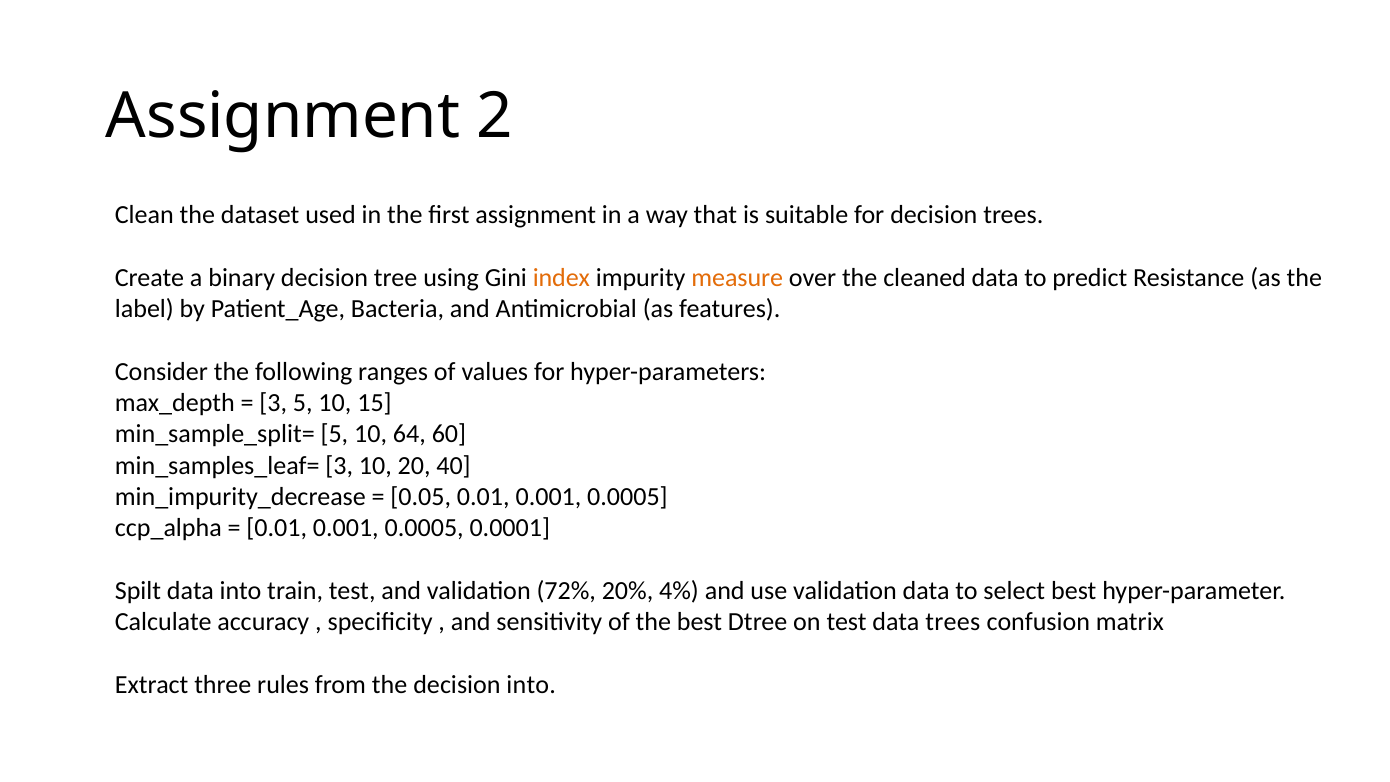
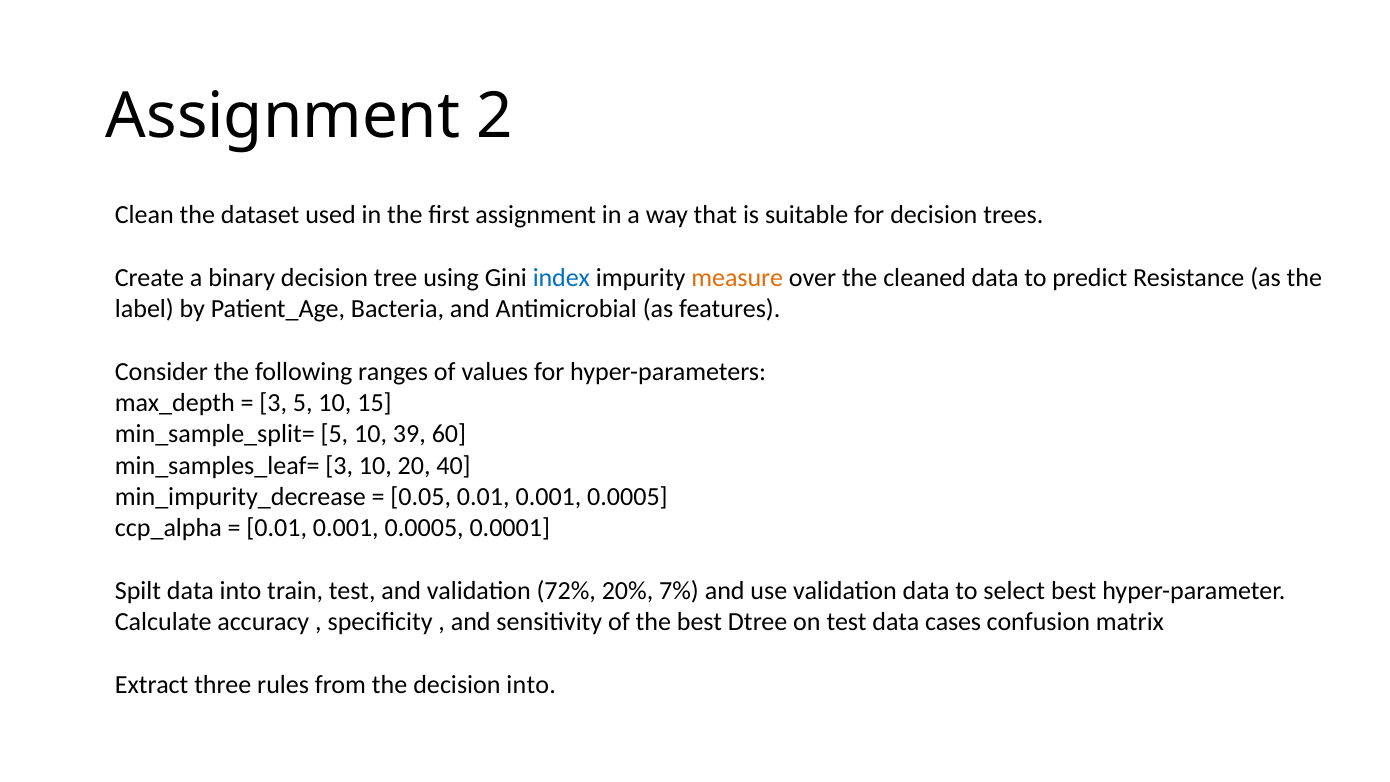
index colour: orange -> blue (561, 278)
64: 64 -> 39 (409, 434)
4%: 4% -> 7% (679, 591)
data trees: trees -> cases (953, 622)
